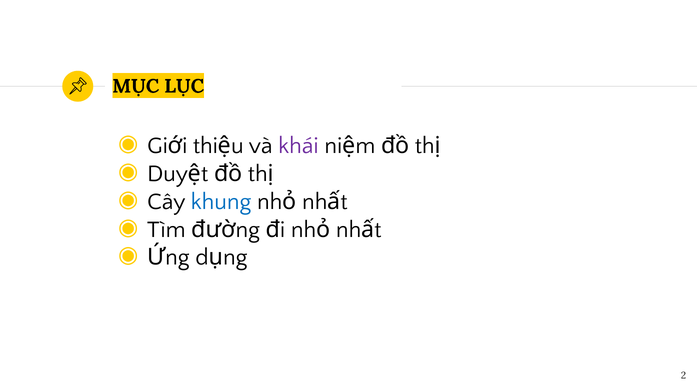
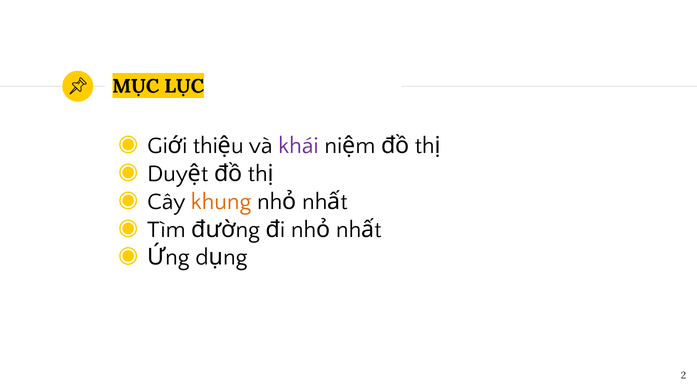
khung colour: blue -> orange (221, 202)
